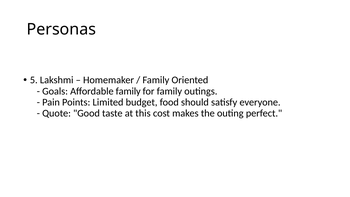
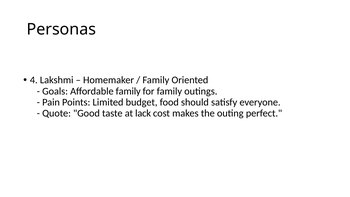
5: 5 -> 4 (34, 80)
this: this -> lack (143, 113)
